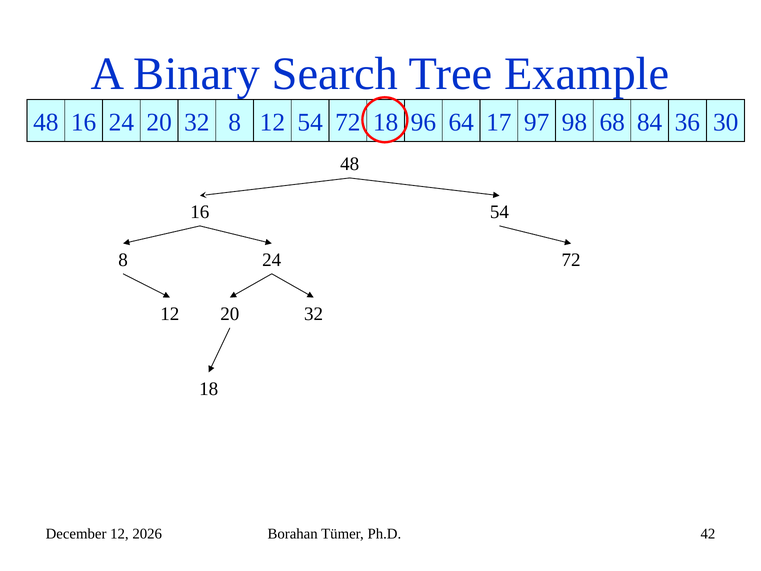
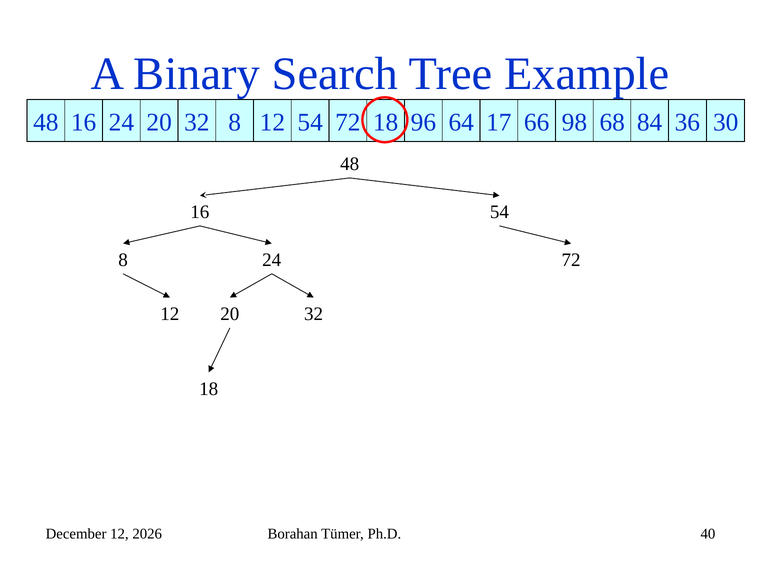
97: 97 -> 66 (537, 122)
42: 42 -> 40 (708, 533)
